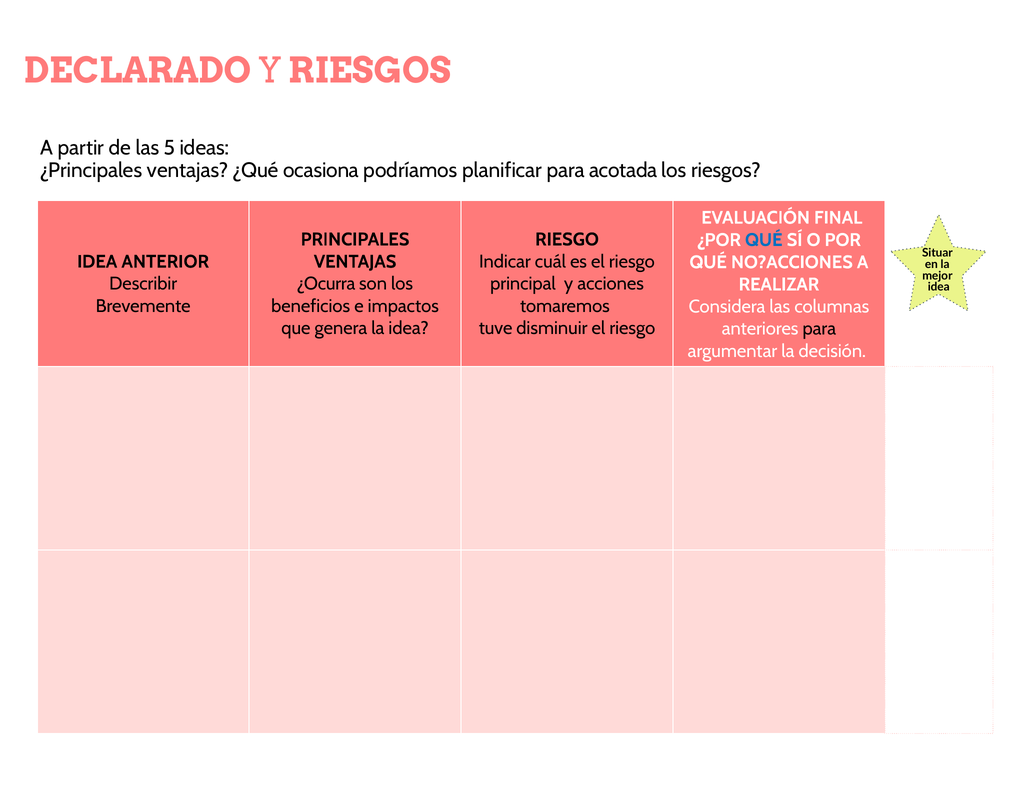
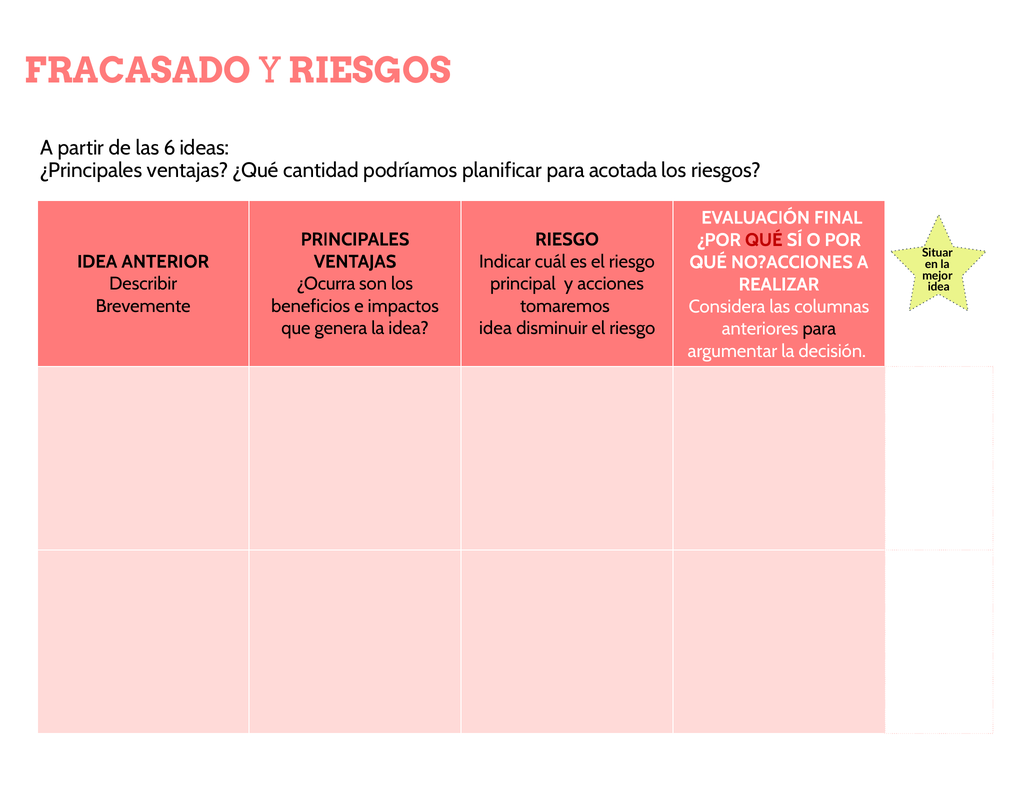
DECLARADO: DECLARADO -> FRACASADO (138, 71)
5: 5 -> 6 (169, 148)
ocasiona: ocasiona -> cantidad (321, 170)
QUÉ colour: blue -> red (764, 240)
tuve: tuve -> idea (495, 328)
